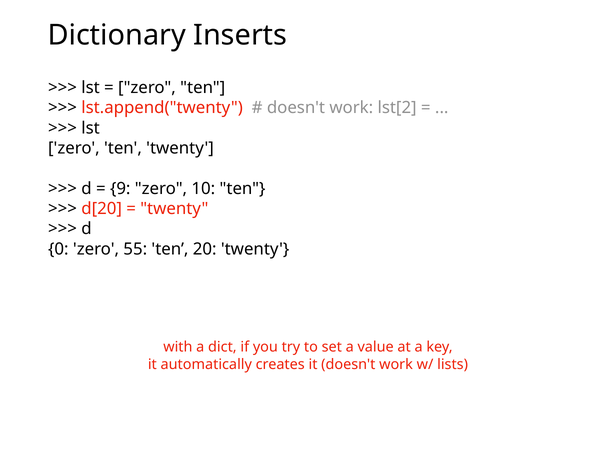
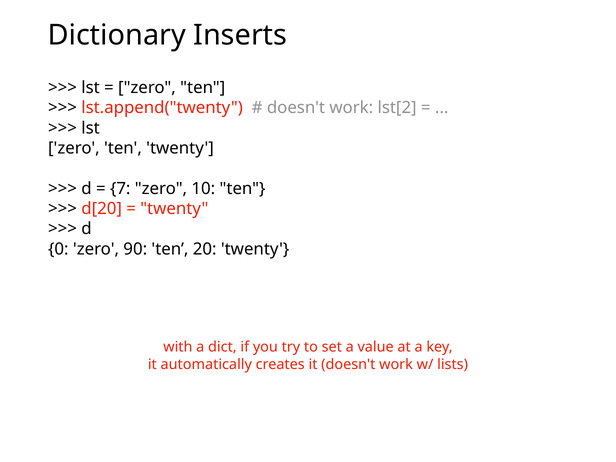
9: 9 -> 7 (120, 189)
55: 55 -> 90 (135, 249)
